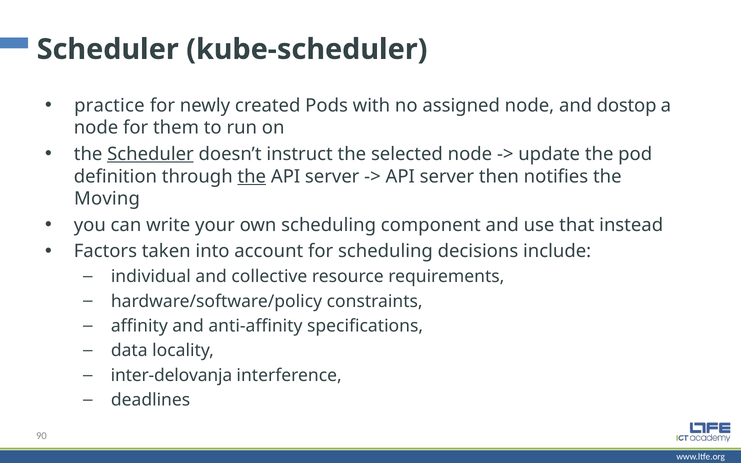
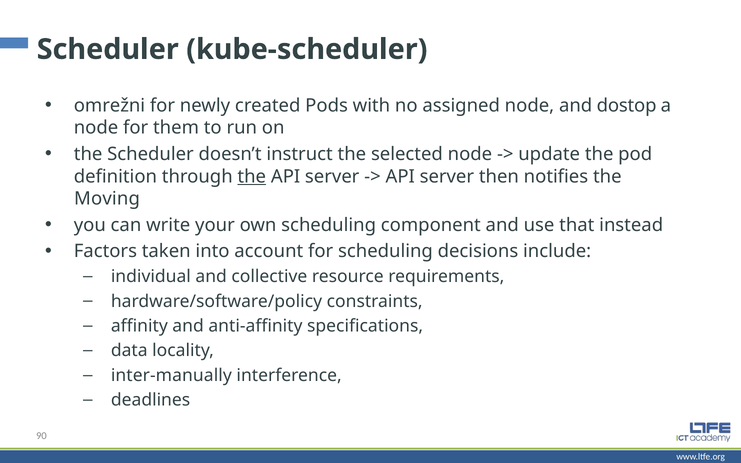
practice: practice -> omrežni (109, 106)
Scheduler underline: present -> none (150, 154)
inter-delovanja: inter-delovanja -> inter-manually (171, 375)
